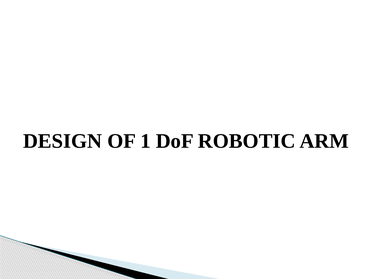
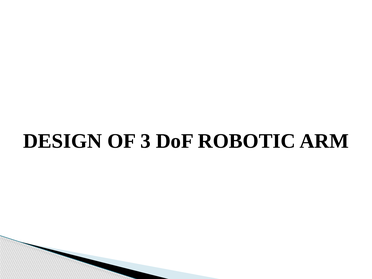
1: 1 -> 3 (146, 141)
